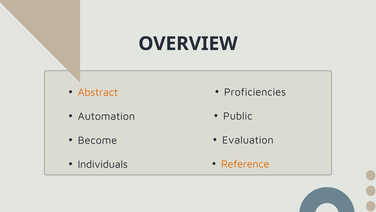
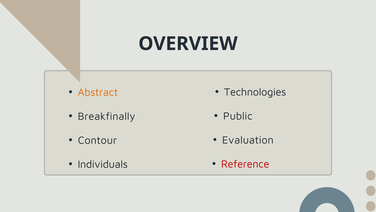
Proficiencies: Proficiencies -> Technologies (255, 92)
Automation: Automation -> Breakfinally (106, 116)
Become: Become -> Contour (97, 140)
Reference colour: orange -> red (245, 164)
